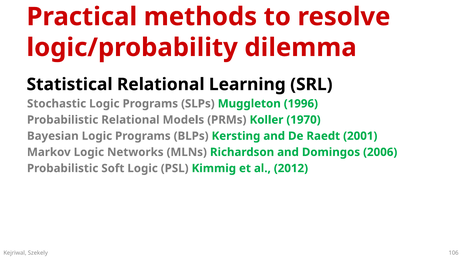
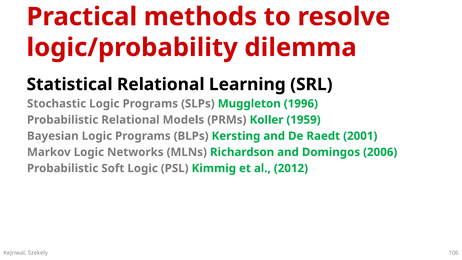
1970: 1970 -> 1959 (304, 120)
